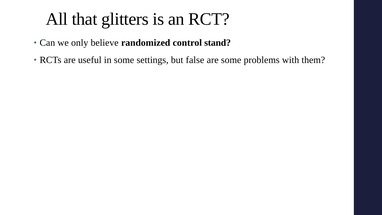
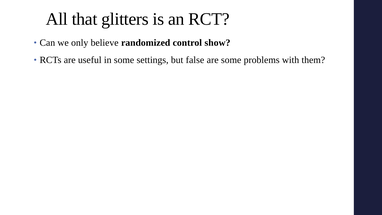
stand: stand -> show (217, 43)
